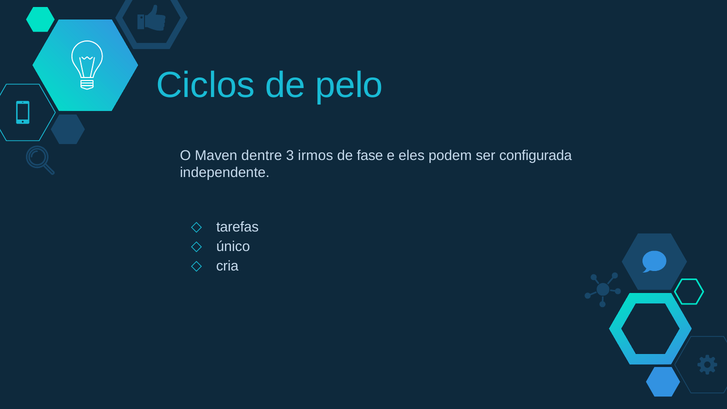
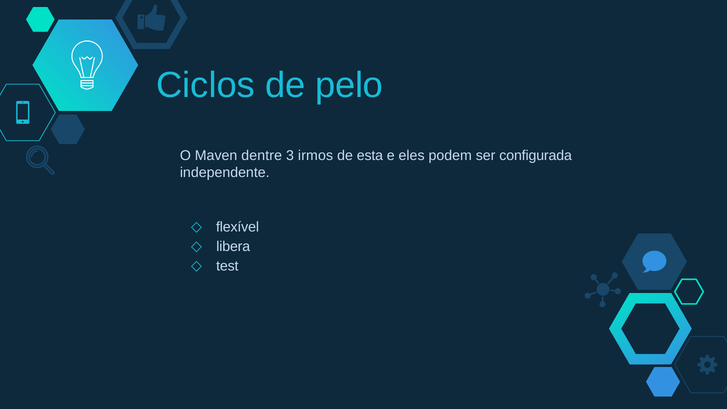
fase: fase -> esta (370, 156)
tarefas: tarefas -> flexível (238, 227)
único: único -> libera (233, 247)
cria: cria -> test (227, 266)
